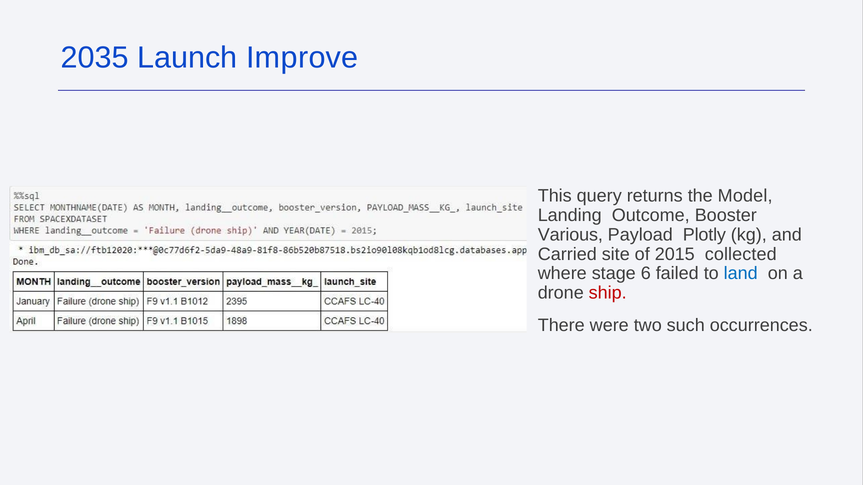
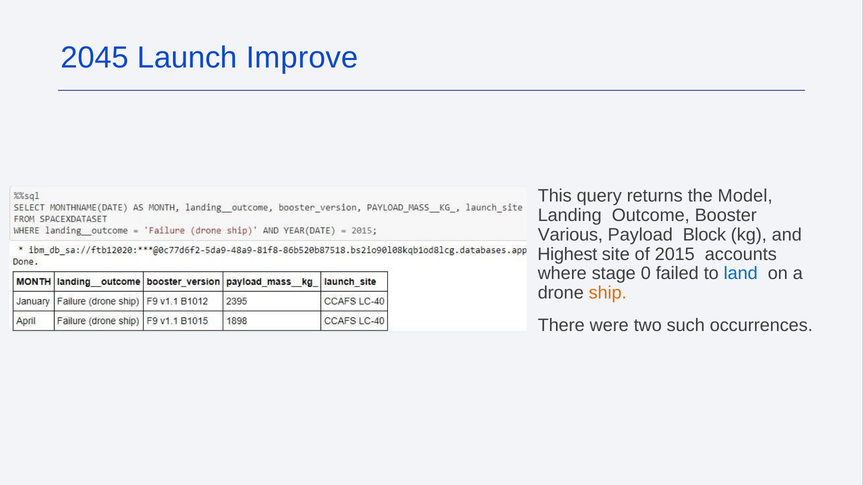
2035: 2035 -> 2045 (95, 58)
Plotly: Plotly -> Block (704, 235)
Carried: Carried -> Highest (567, 254)
collected: collected -> accounts (741, 254)
6: 6 -> 0 (646, 274)
ship colour: red -> orange (608, 293)
